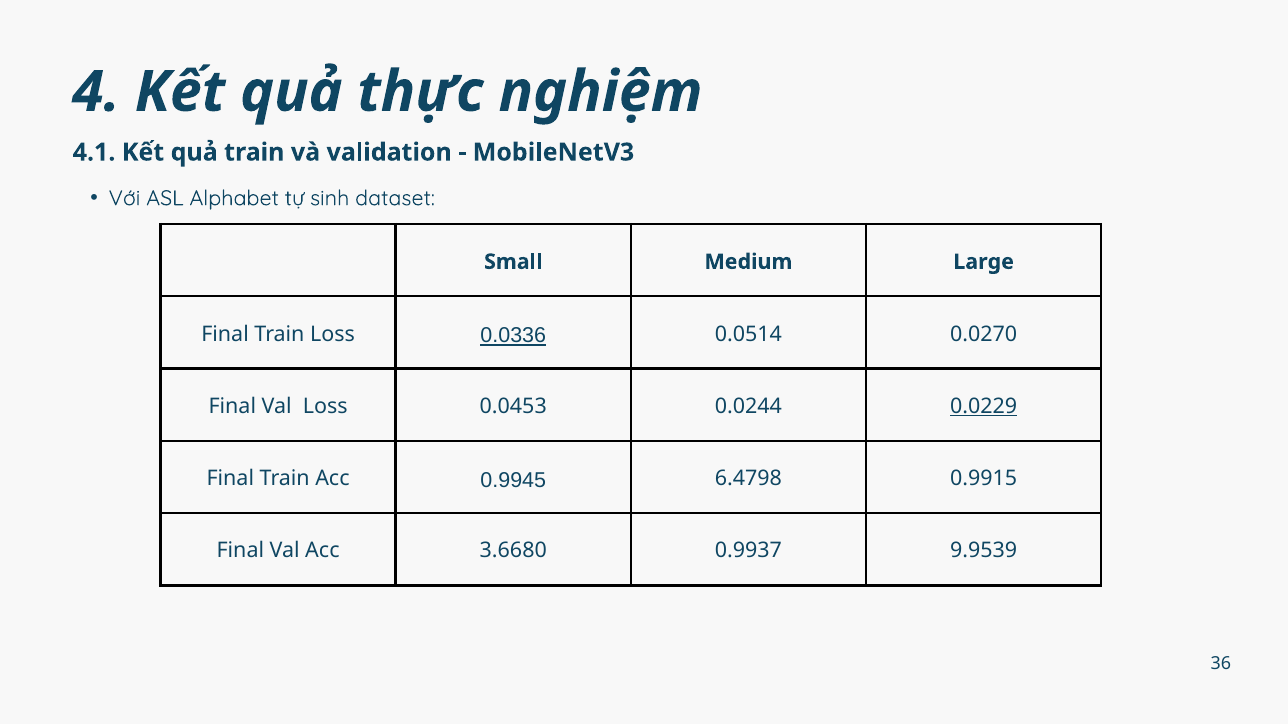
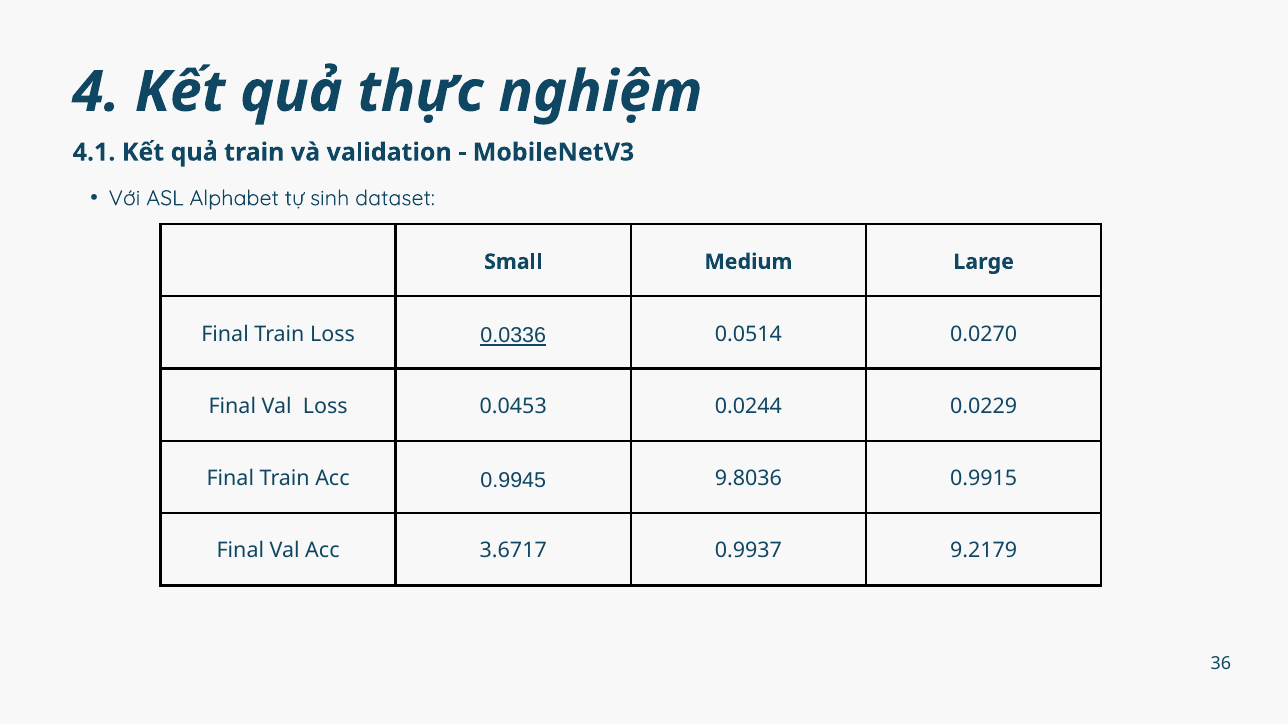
0.0229 underline: present -> none (984, 407)
6.4798: 6.4798 -> 9.8036 (748, 479)
3.6680: 3.6680 -> 3.6717 (513, 551)
9.9539: 9.9539 -> 9.2179 (984, 551)
